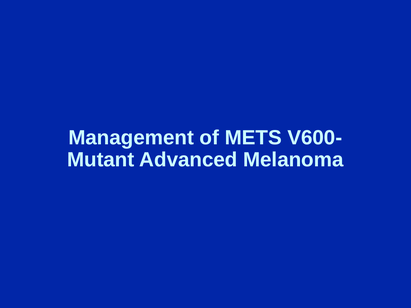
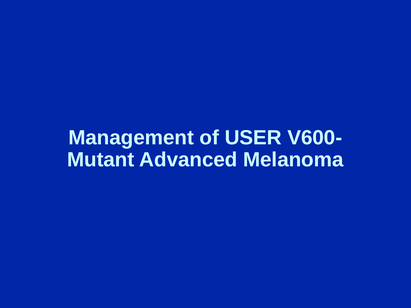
METS: METS -> USER (253, 138)
